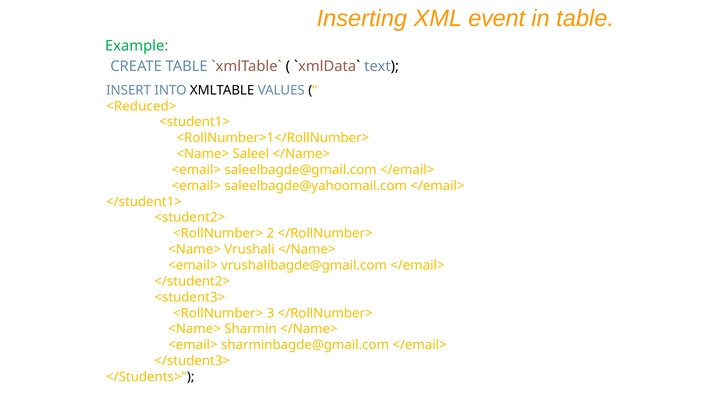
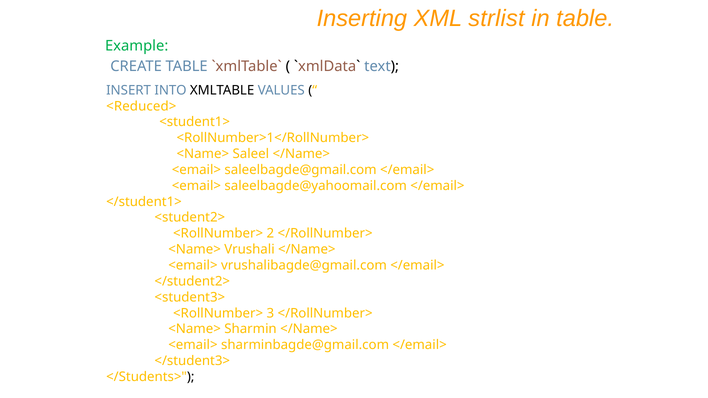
event: event -> strlist (496, 18)
